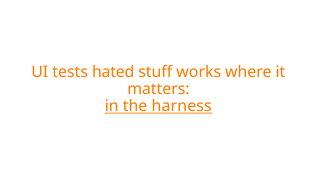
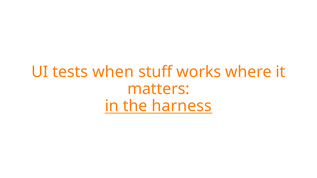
hated: hated -> when (113, 72)
